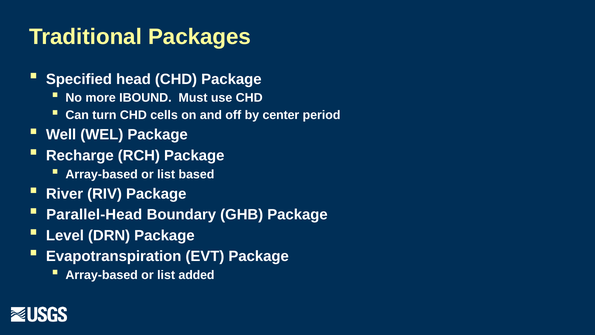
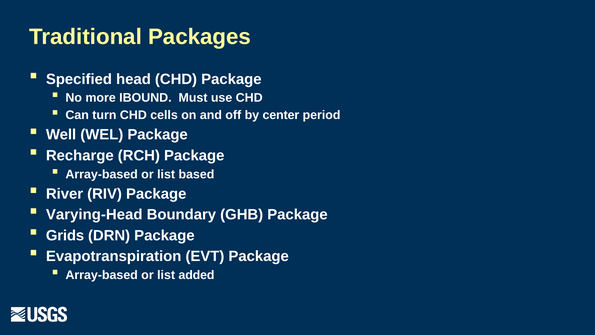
Parallel-Head: Parallel-Head -> Varying-Head (94, 214)
Level: Level -> Grids (65, 235)
